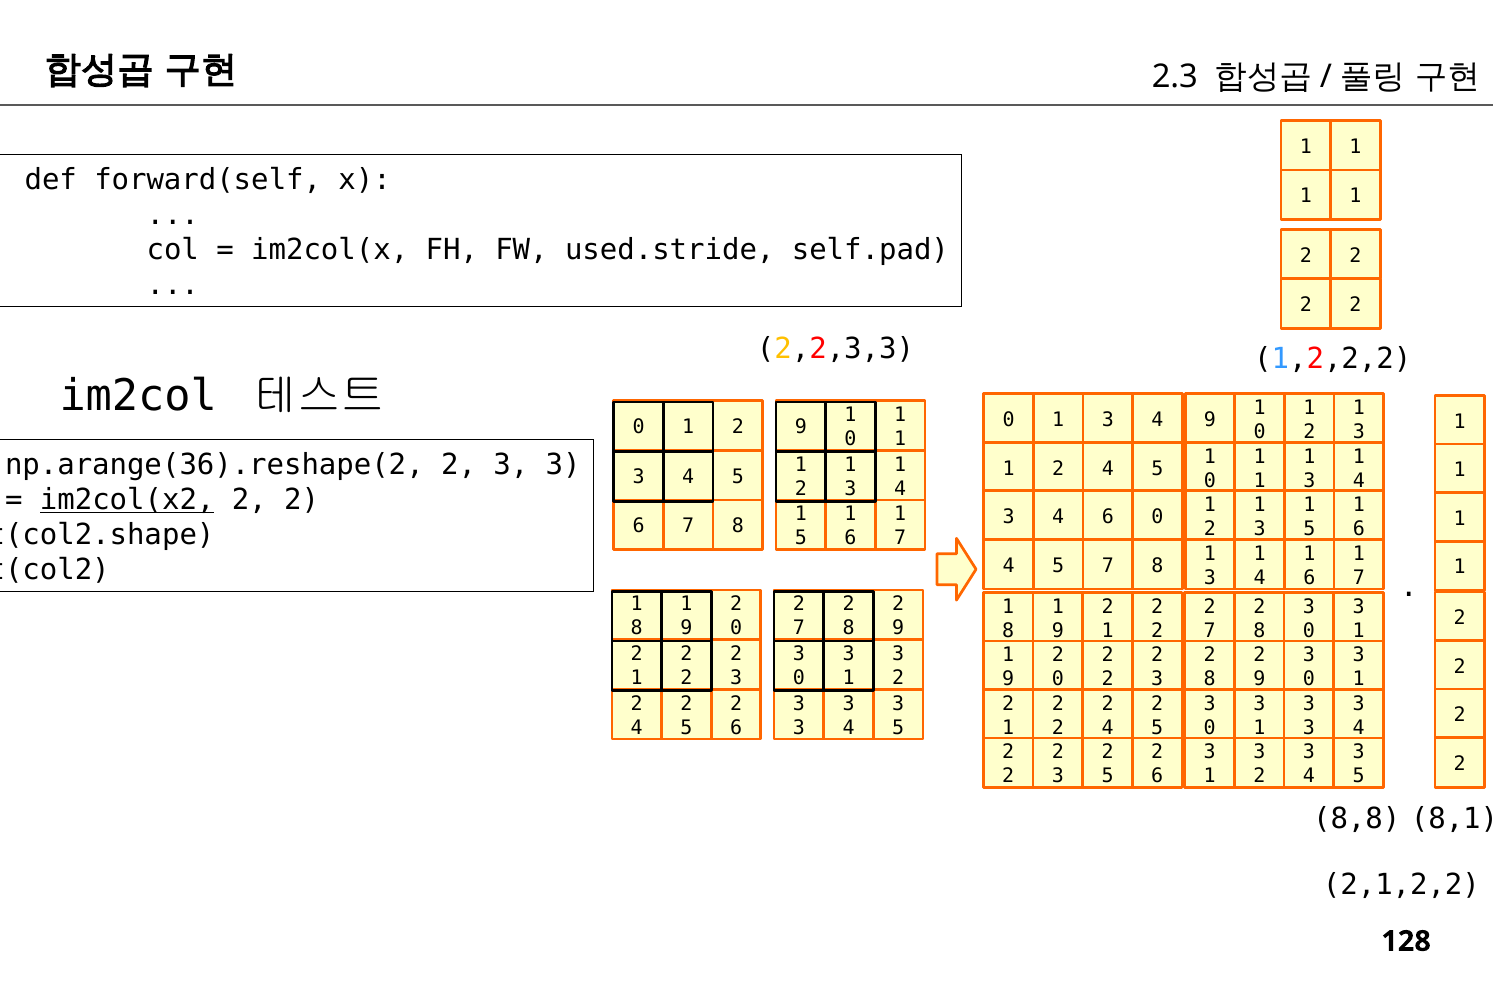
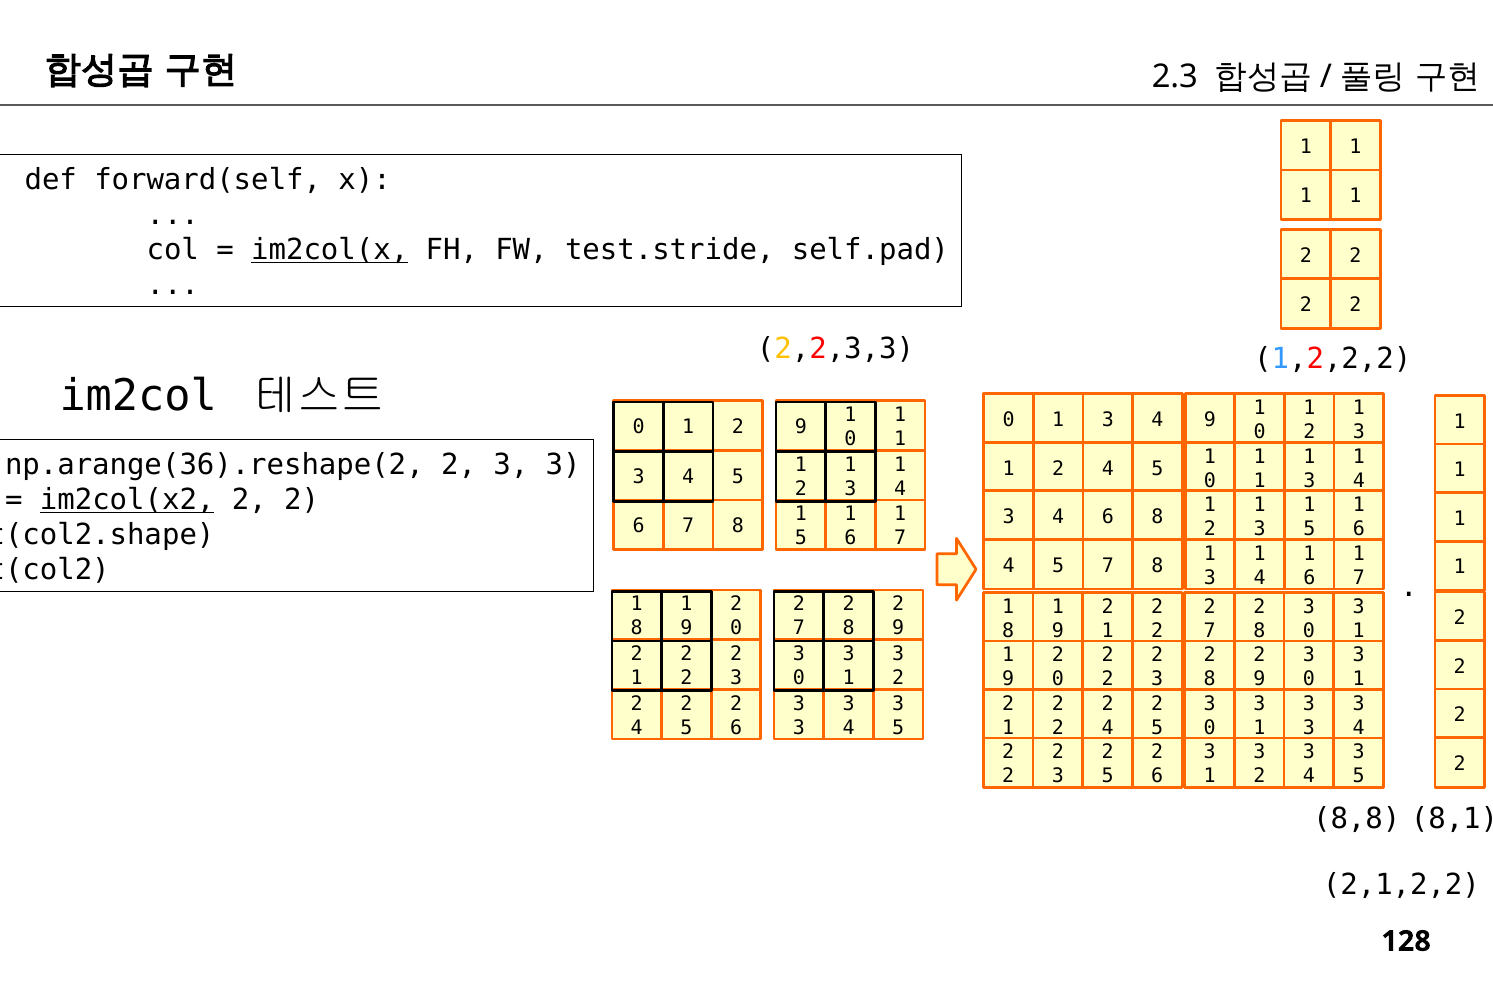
im2col(x underline: none -> present (330, 250)
used.stride: used.stride -> test.stride (670, 250)
6 0: 0 -> 8 (1158, 517)
